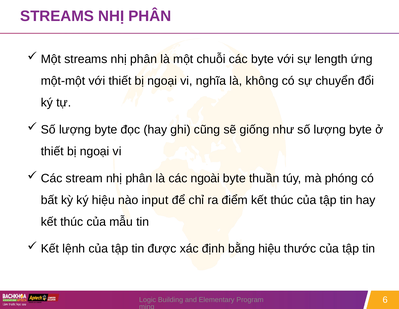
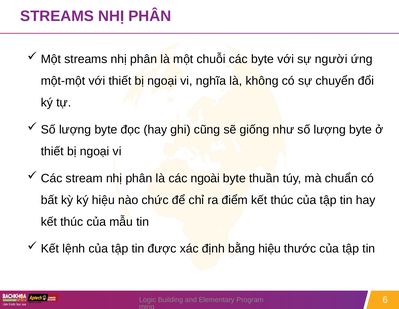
length: length -> người (331, 59)
phóng: phóng -> chuẩn (341, 178)
input: input -> chức (155, 200)
